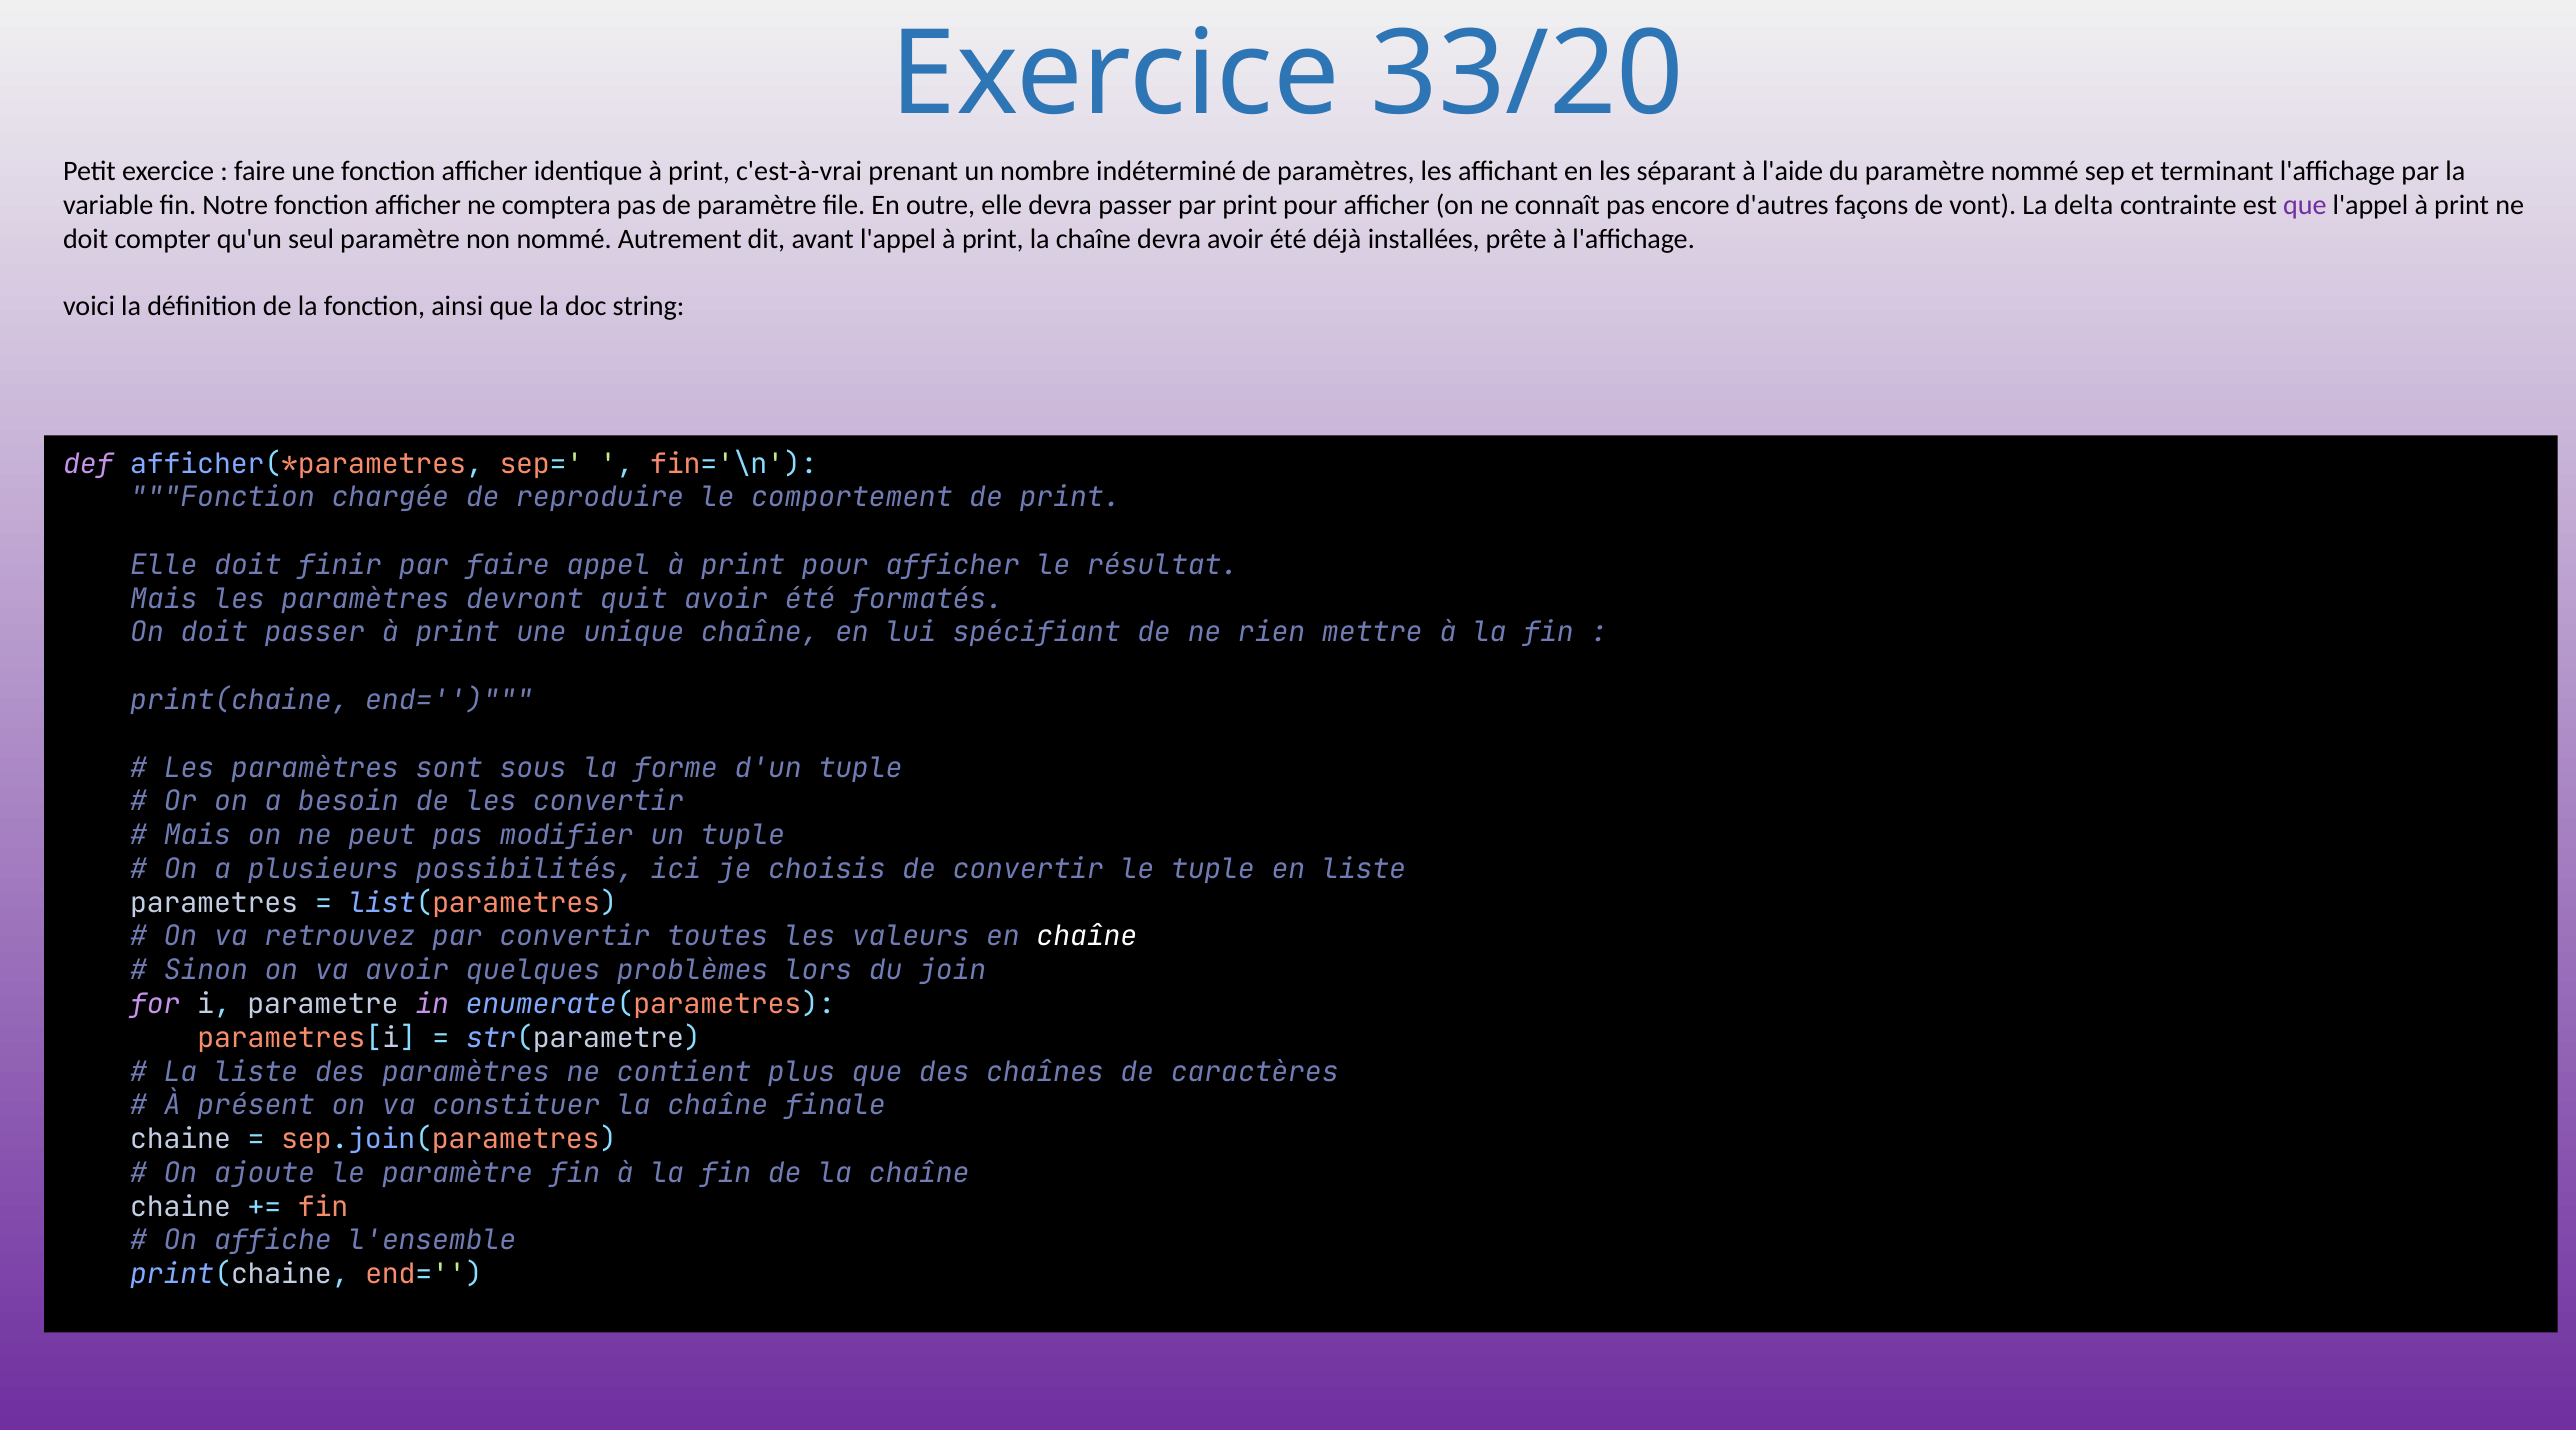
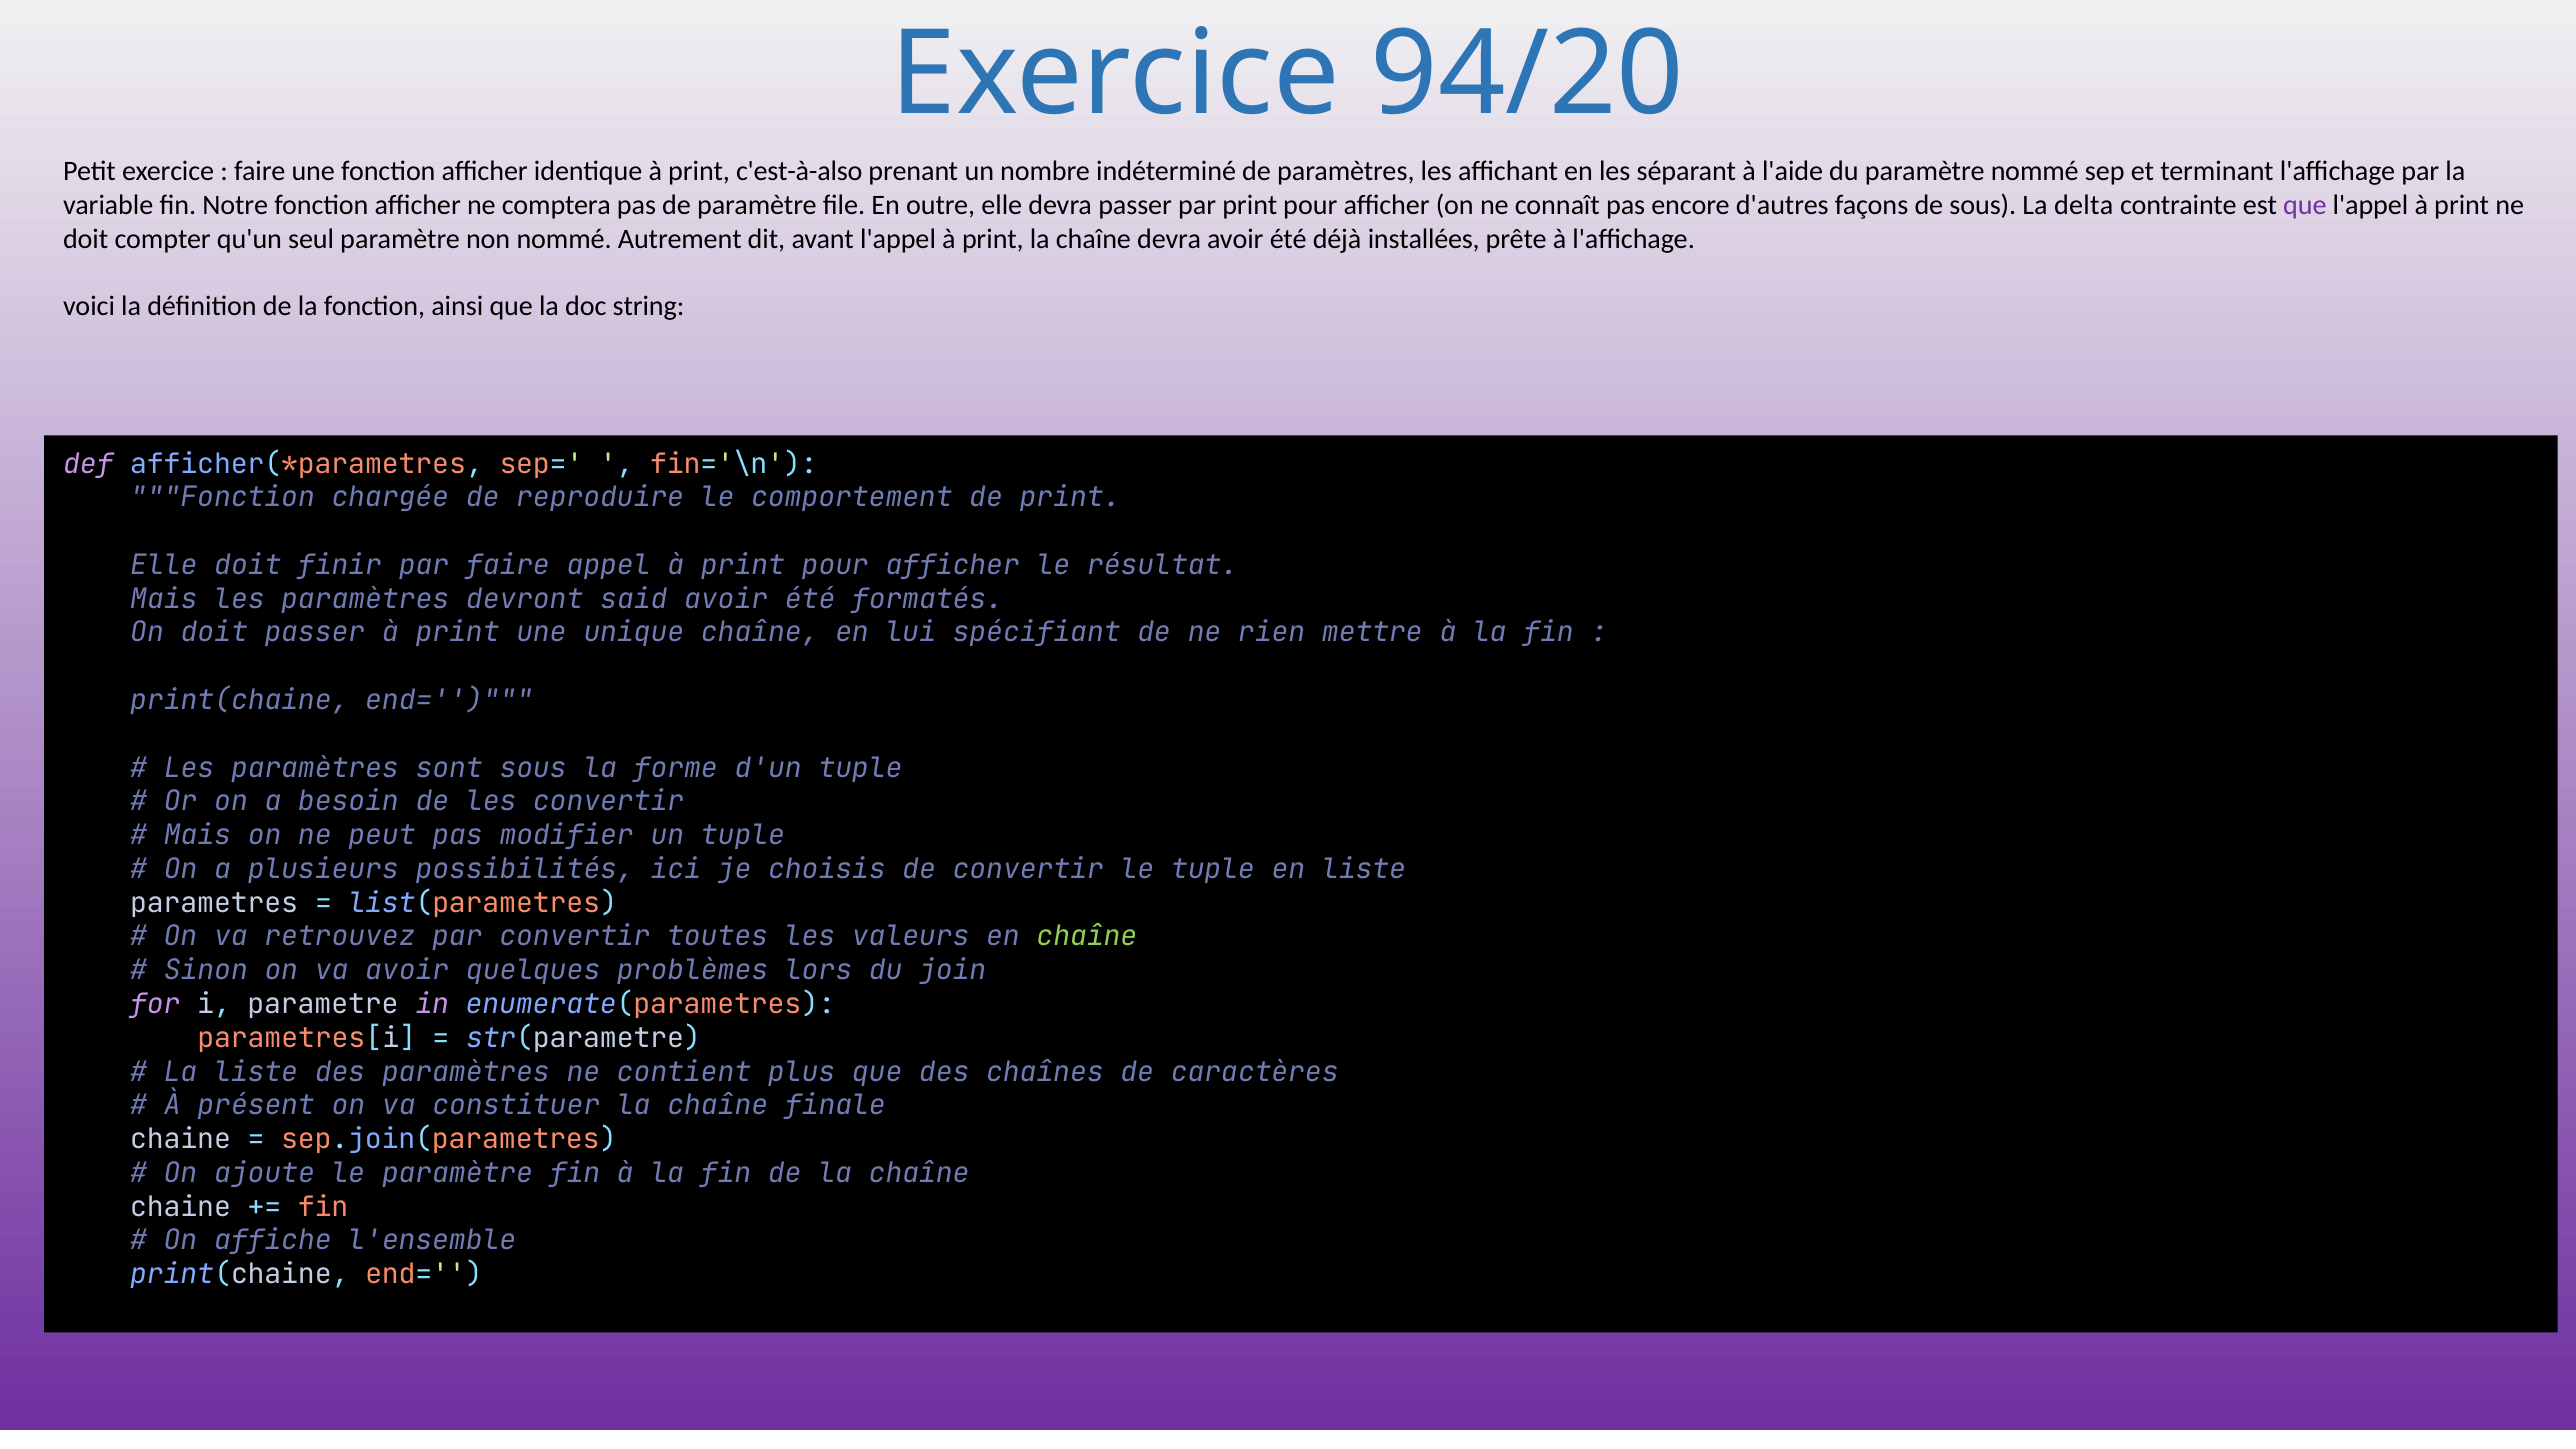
33/20: 33/20 -> 94/20 (1527, 74)
c'est-à-vrai: c'est-à-vrai -> c'est-à-also (799, 171)
de vont: vont -> sous (1983, 205)
quit: quit -> said (634, 599)
chaîne colour: white -> light green (1087, 937)
